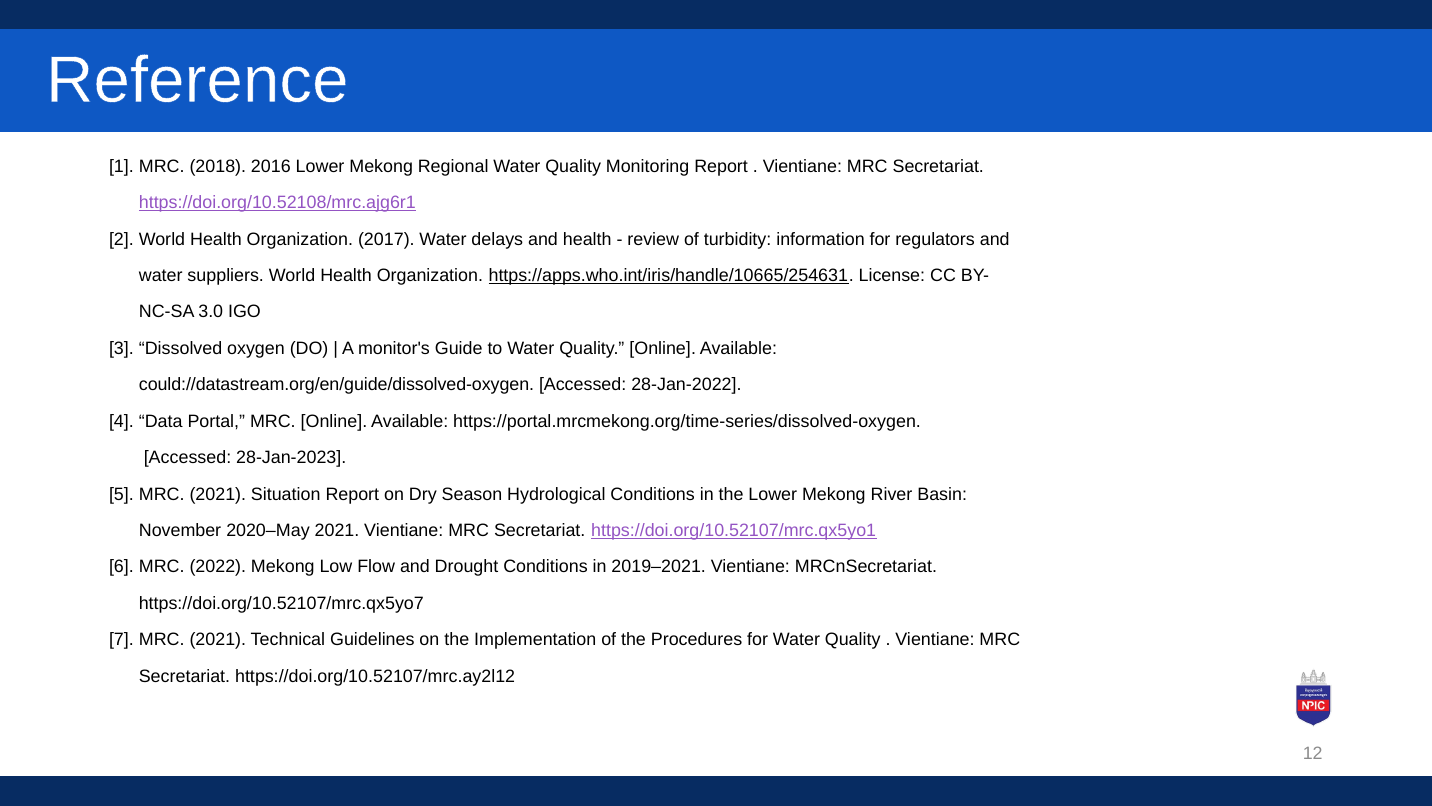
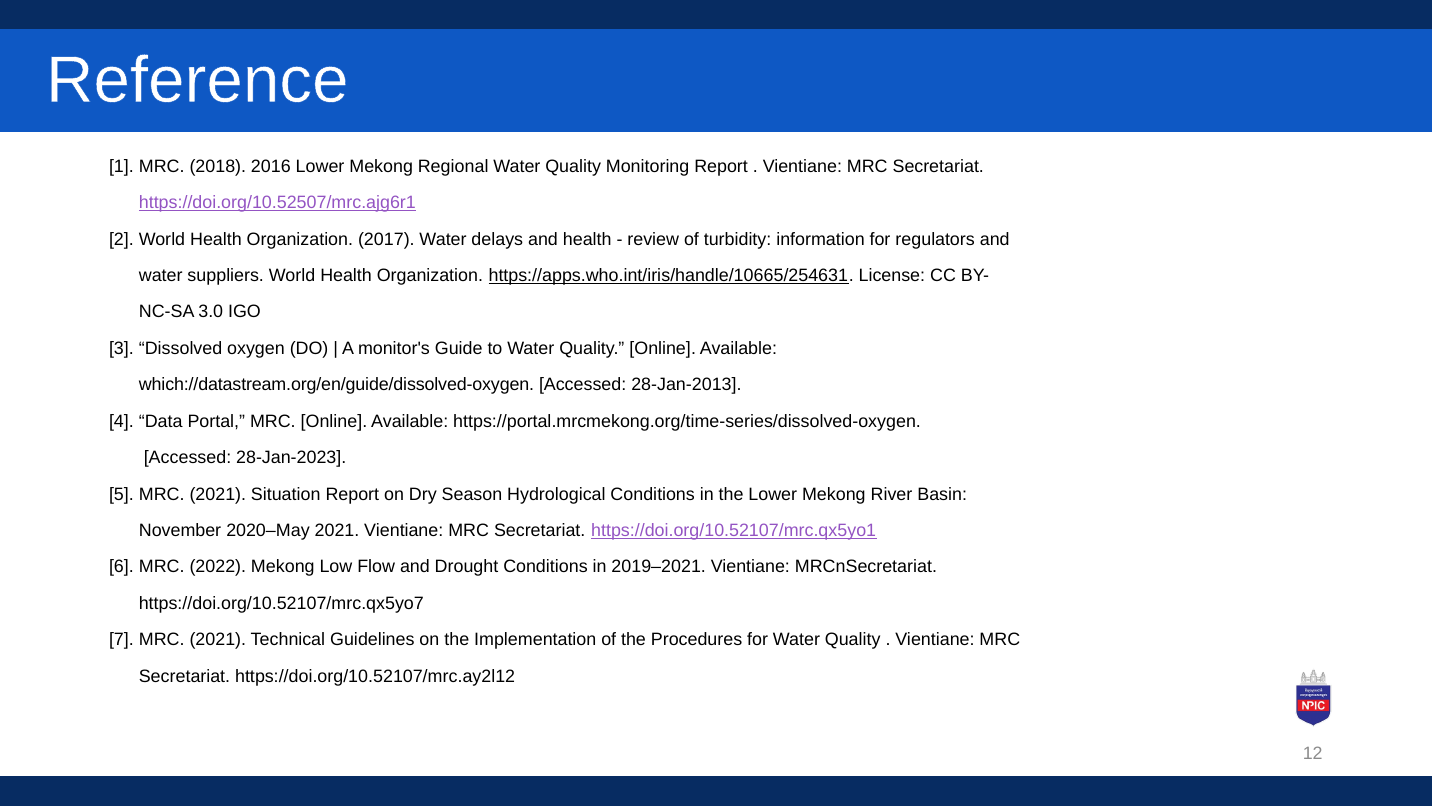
https://doi.org/10.52108/mrc.ajg6r1: https://doi.org/10.52108/mrc.ajg6r1 -> https://doi.org/10.52507/mrc.ajg6r1 (277, 203)
could://datastream.org/en/guide/dissolved-oxygen: could://datastream.org/en/guide/dissolved-oxygen -> which://datastream.org/en/guide/dissolved-oxygen (337, 385)
28-Jan-2022: 28-Jan-2022 -> 28-Jan-2013 (686, 385)
